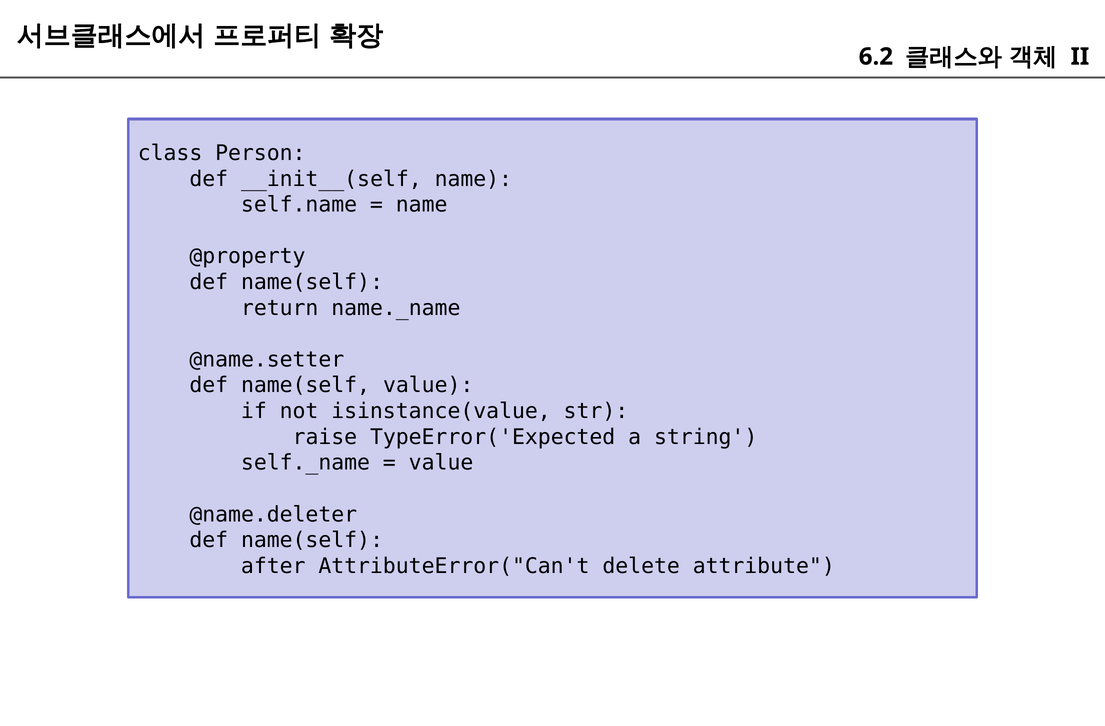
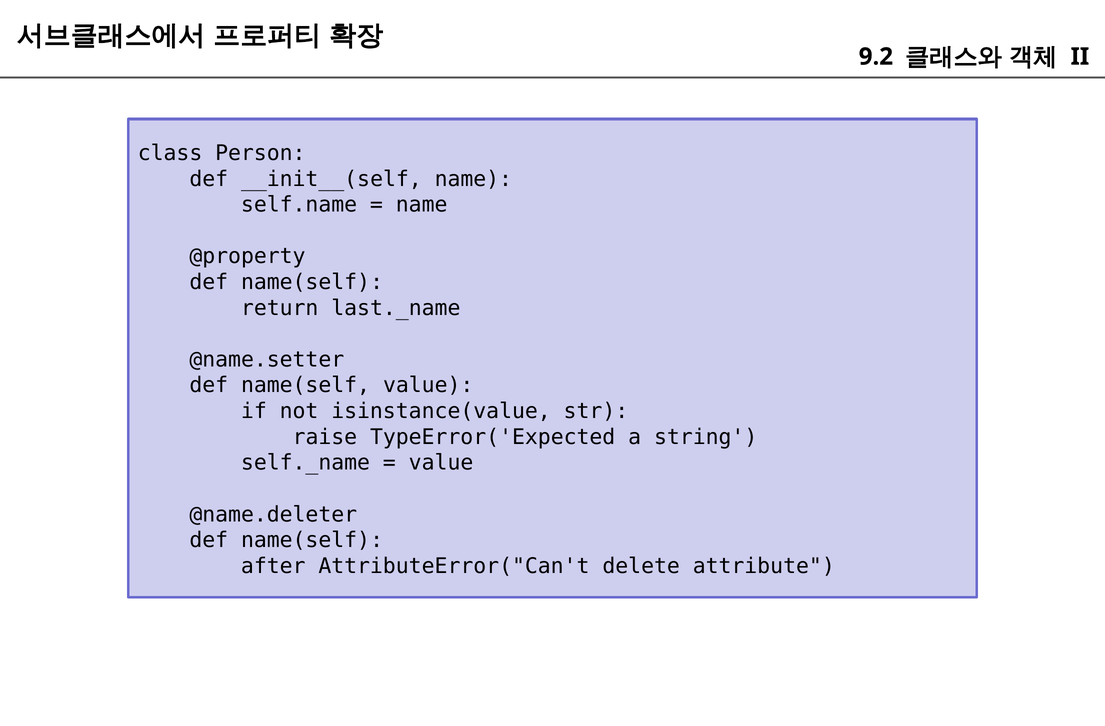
6.2: 6.2 -> 9.2 (876, 57)
name._name: name._name -> last._name (396, 308)
